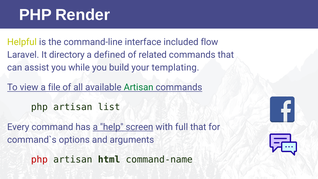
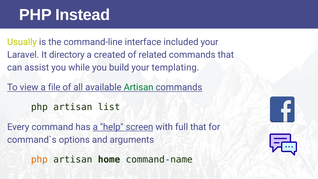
Render: Render -> Instead (83, 15)
Helpful: Helpful -> Usually (22, 42)
included flow: flow -> your (209, 42)
defined: defined -> created (110, 55)
php colour: red -> orange (39, 159)
html: html -> home (109, 159)
